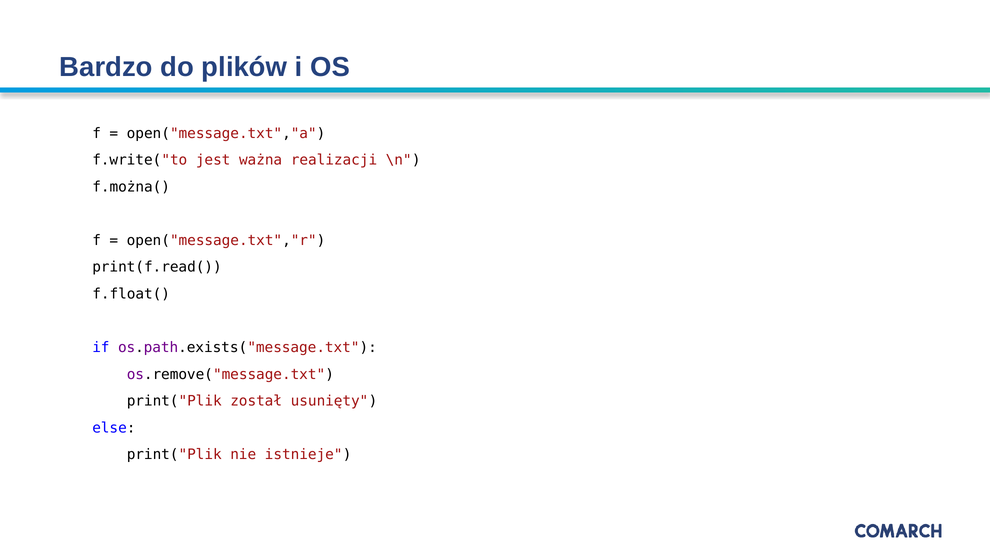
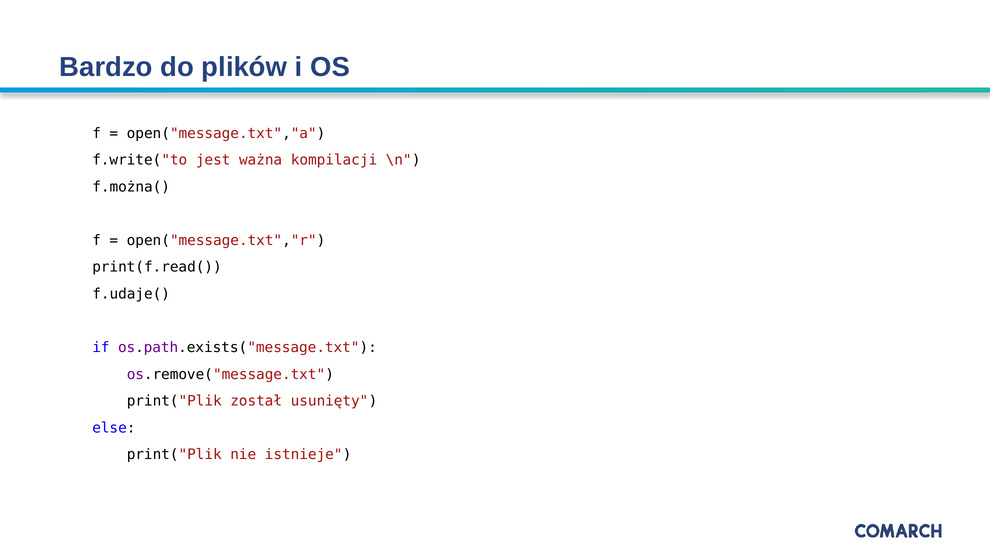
realizacji: realizacji -> kompilacji (334, 160)
f.float(: f.float( -> f.udaje( (131, 294)
